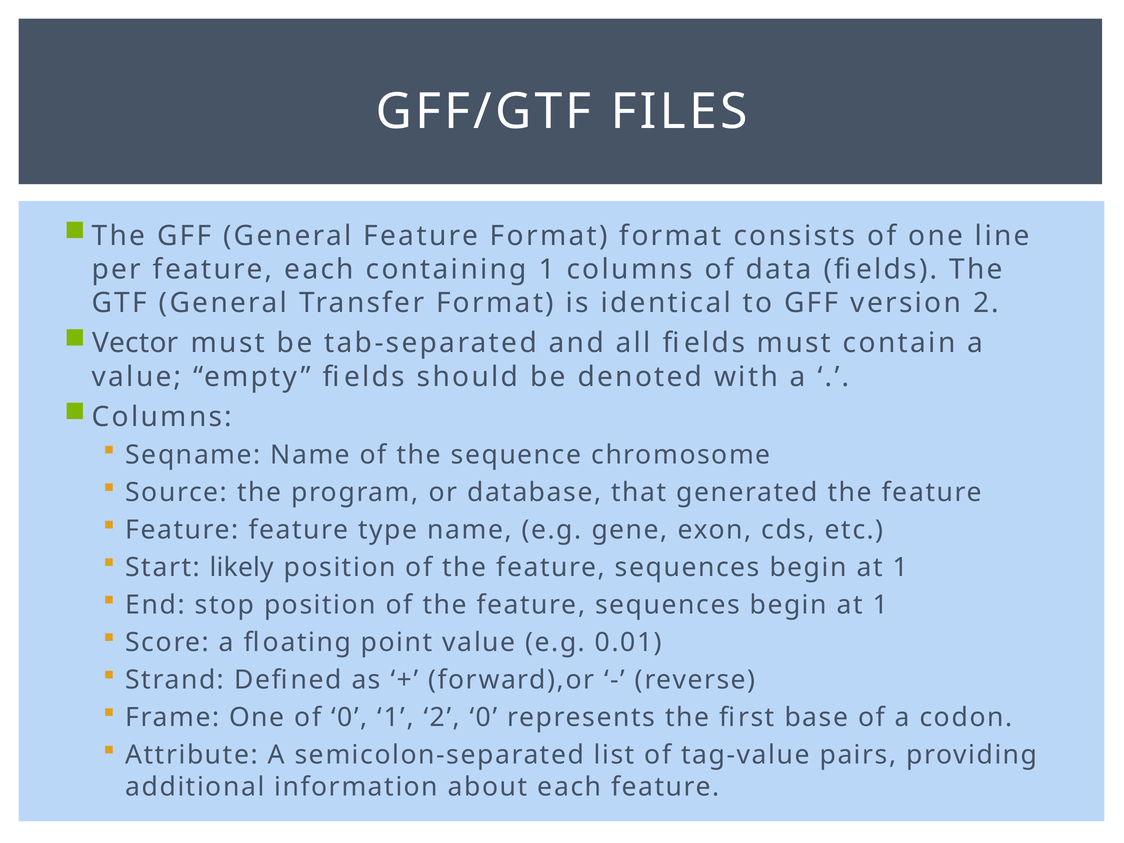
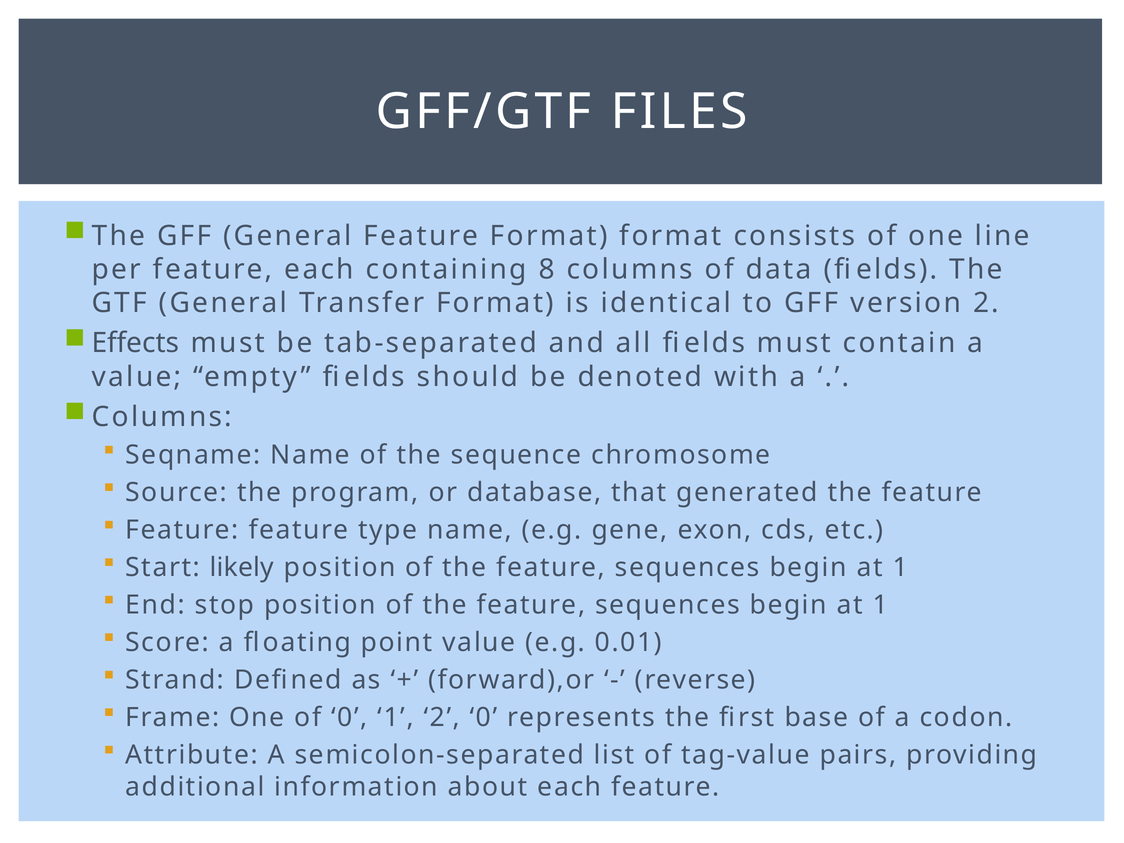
containing 1: 1 -> 8 (547, 269)
Vector: Vector -> Effects (135, 343)
